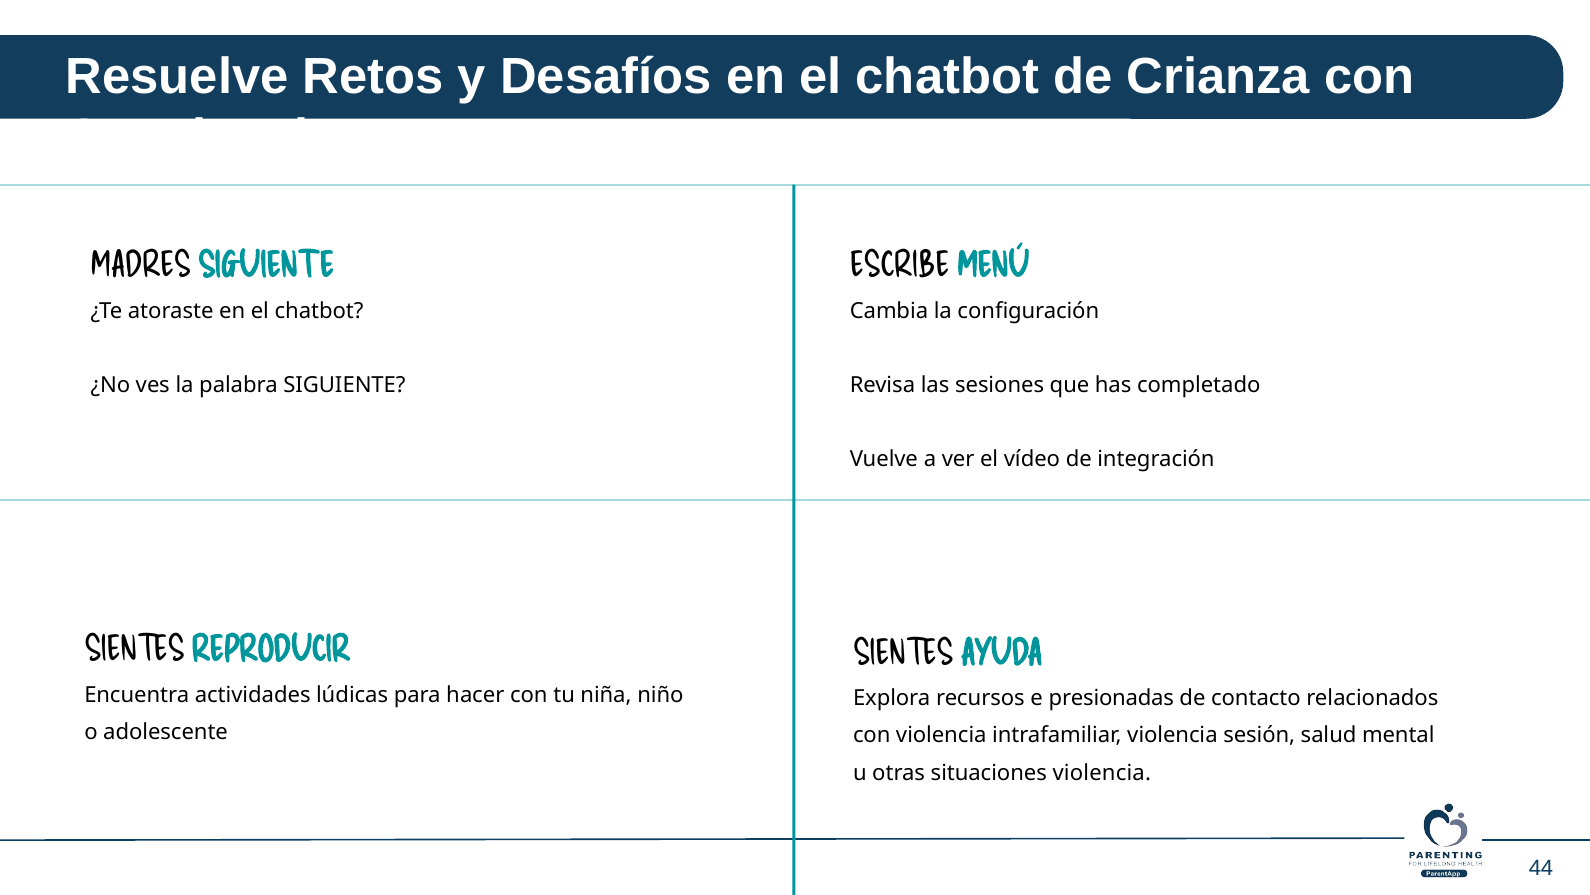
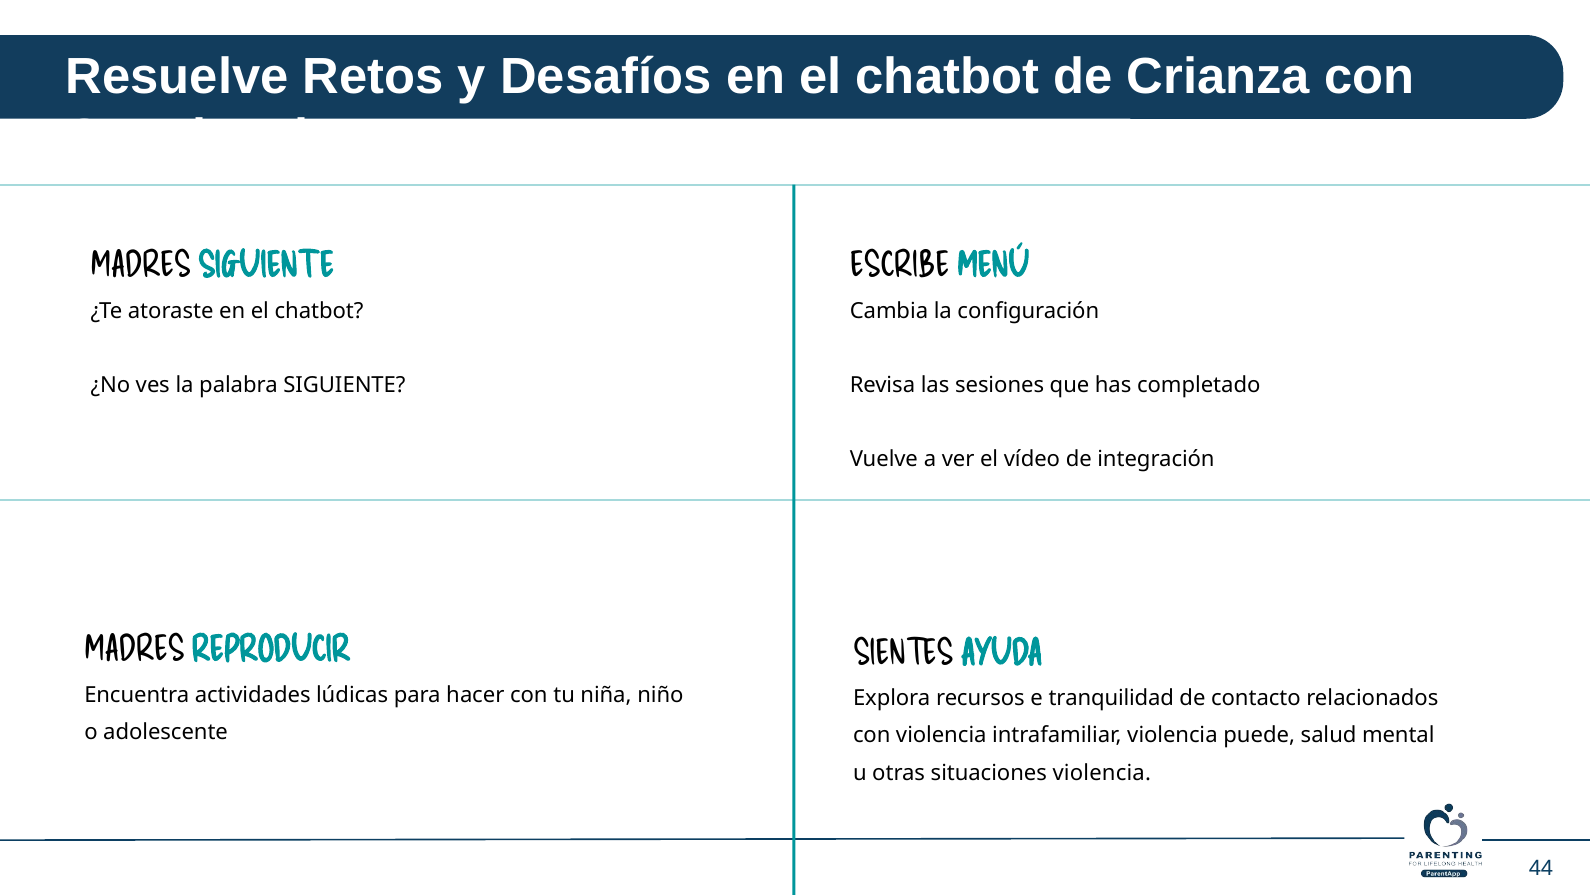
SIENTES: SIENTES -> MADRES (134, 649)
presionadas: presionadas -> tranquilidad (1111, 698)
sesión: sesión -> puede (1259, 735)
